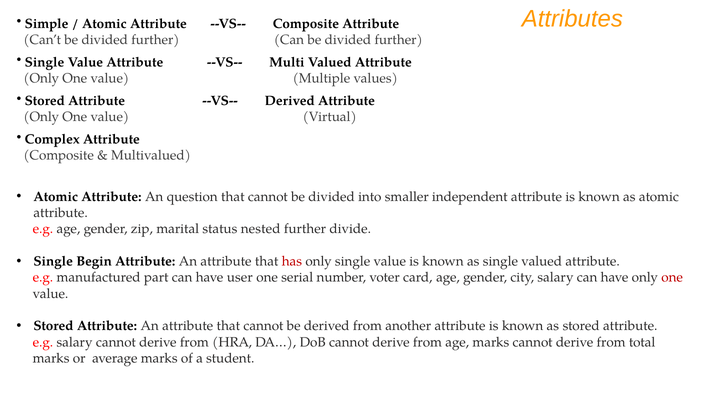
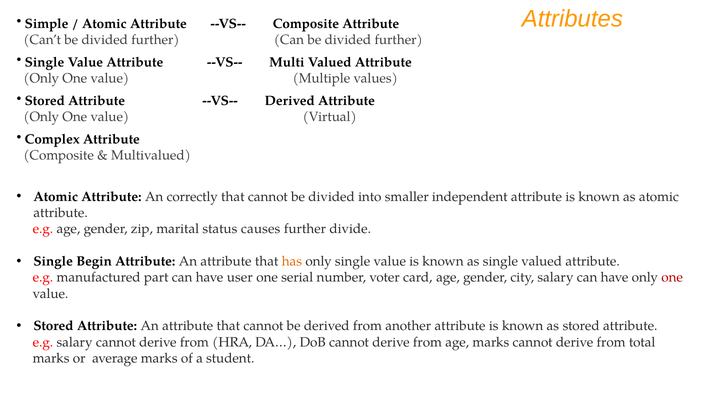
question: question -> correctly (192, 197)
nested: nested -> causes (261, 229)
has colour: red -> orange (292, 261)
